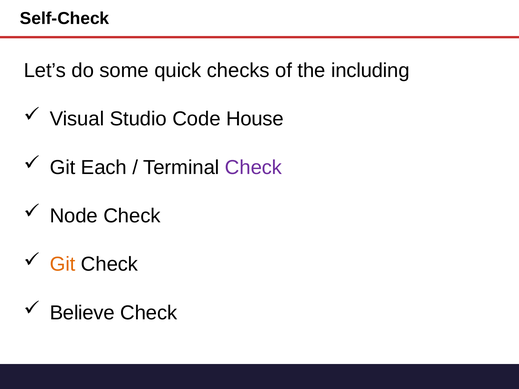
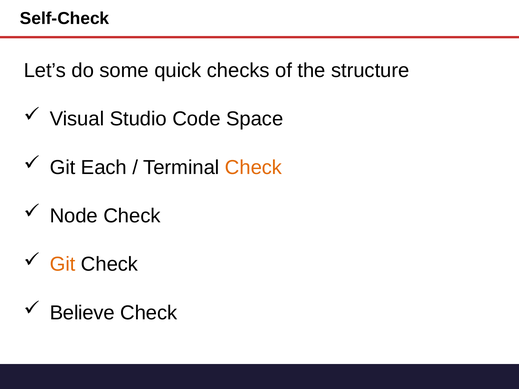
including: including -> structure (370, 71)
House: House -> Space (255, 119)
Check colour: purple -> orange (253, 168)
